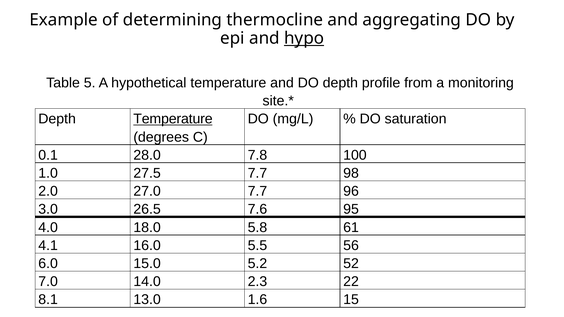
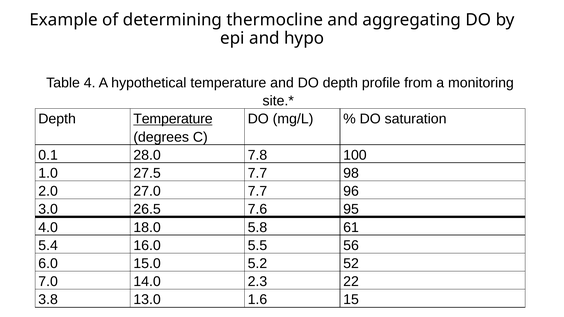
hypo underline: present -> none (304, 38)
5: 5 -> 4 (90, 83)
4.1: 4.1 -> 5.4 (48, 246)
8.1: 8.1 -> 3.8 (48, 300)
